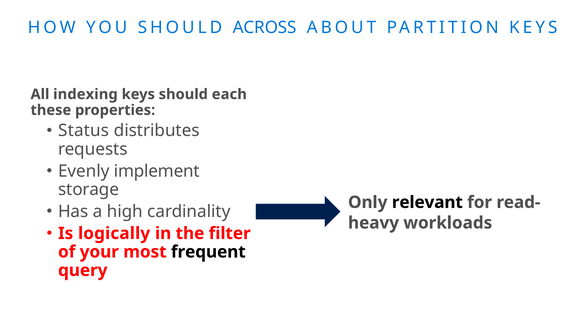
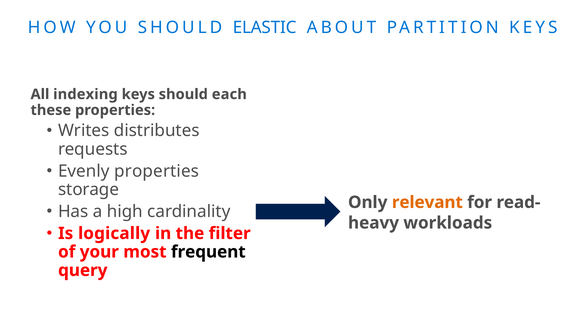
ACROSS: ACROSS -> ELASTIC (265, 27)
Status: Status -> Writes (84, 131)
Evenly implement: implement -> properties (157, 171)
relevant colour: black -> orange (427, 202)
